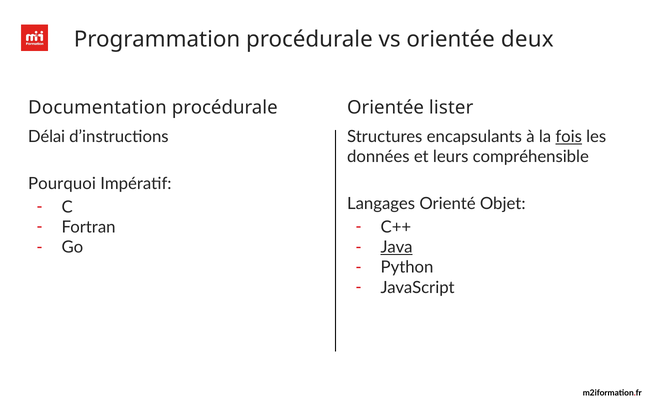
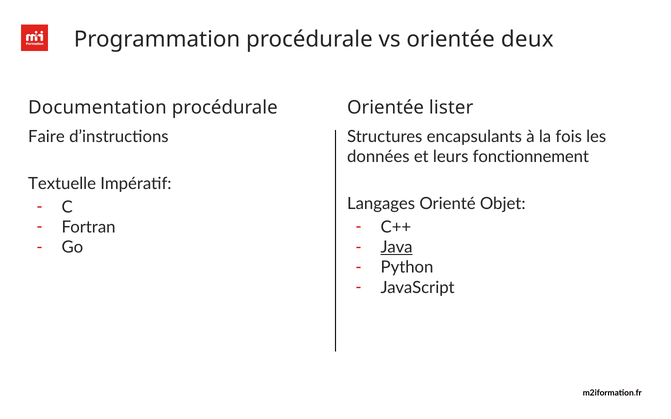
Délai: Délai -> Faire (46, 137)
fois underline: present -> none (569, 137)
compréhensible: compréhensible -> fonctionnement (531, 157)
Pourquoi: Pourquoi -> Textuelle (62, 184)
